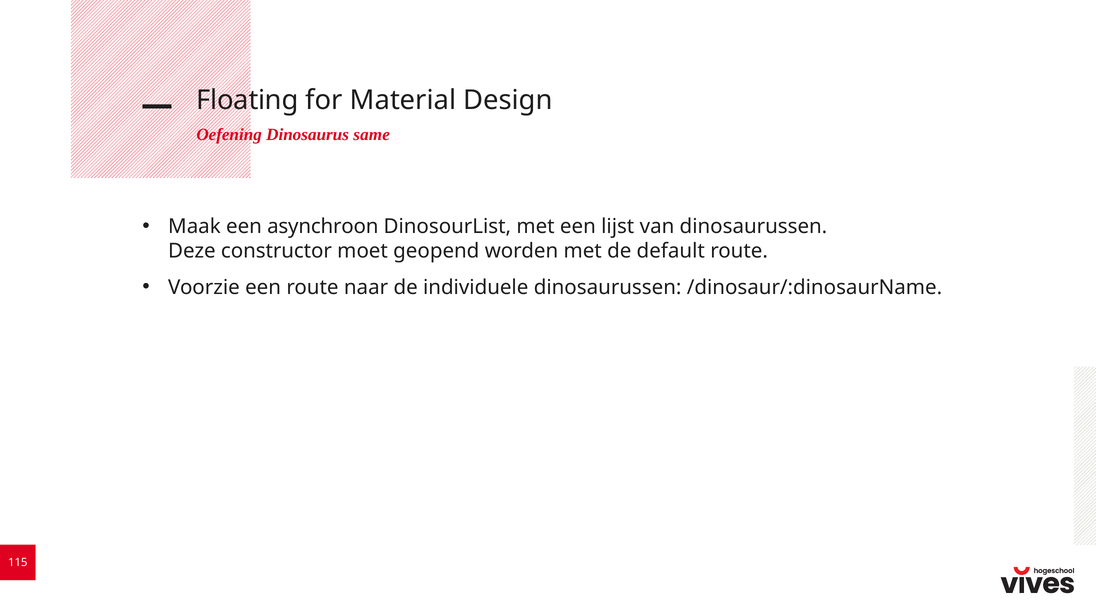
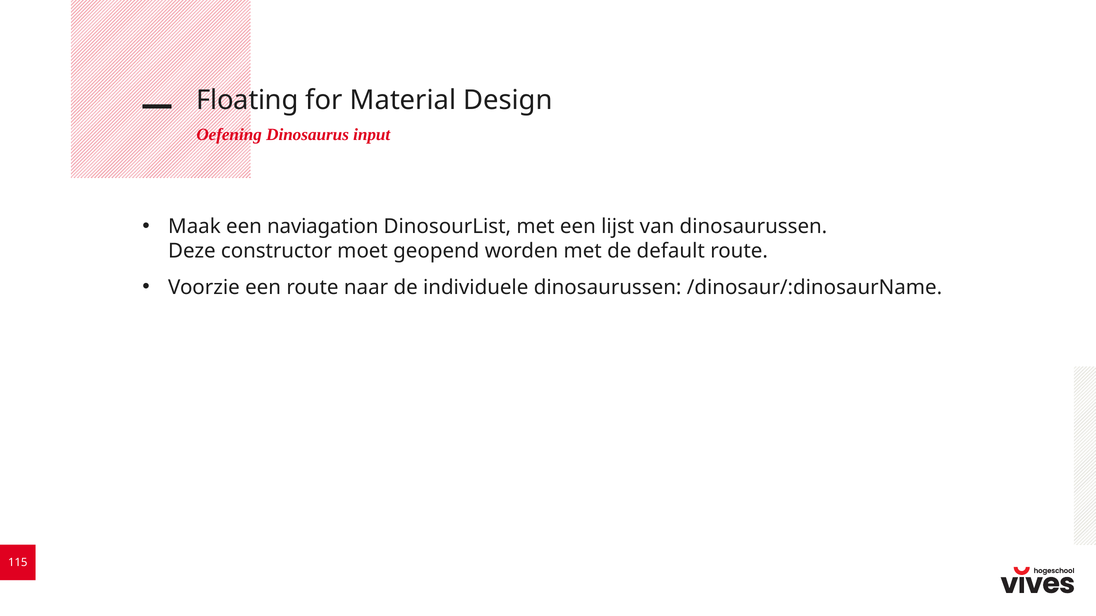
same: same -> input (372, 135)
asynchroon: asynchroon -> naviagation (323, 227)
